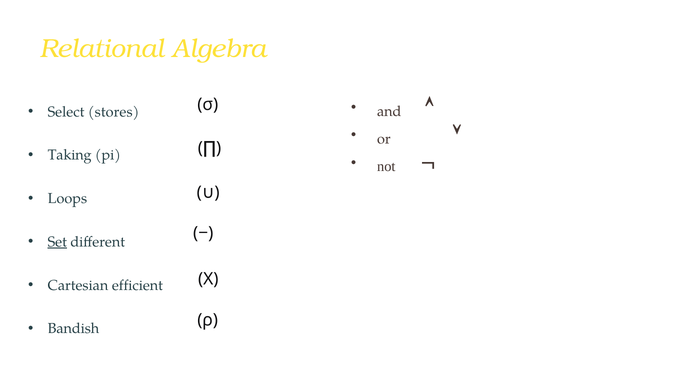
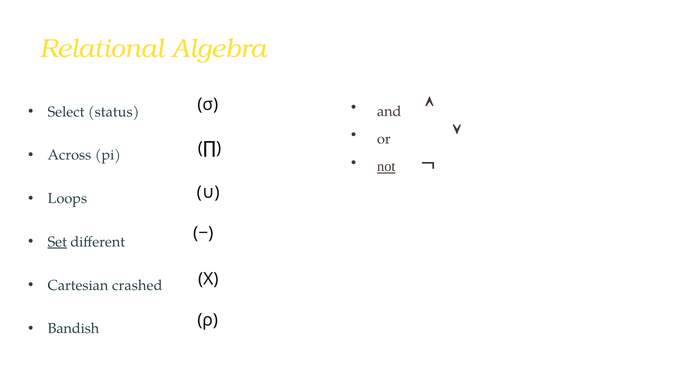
stores: stores -> status (114, 112)
Taking: Taking -> Across (70, 155)
not underline: none -> present (386, 166)
efficient: efficient -> crashed (137, 285)
